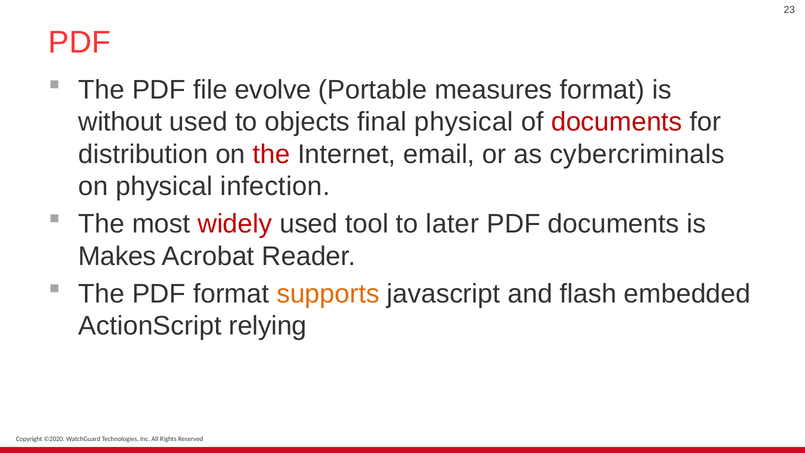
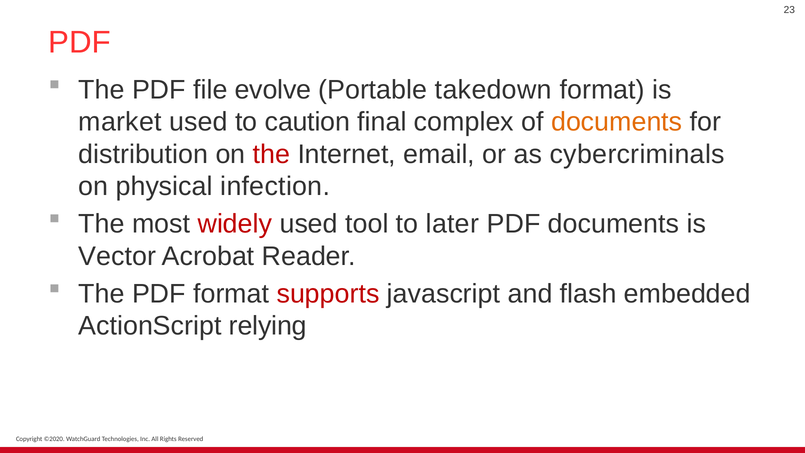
measures: measures -> takedown (493, 90)
without: without -> market (120, 122)
objects: objects -> caution (307, 122)
final physical: physical -> complex (464, 122)
documents colour: red -> orange (617, 122)
Makes: Makes -> Vector (117, 256)
supports colour: orange -> red (328, 294)
